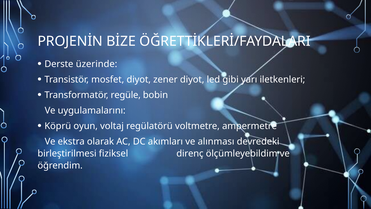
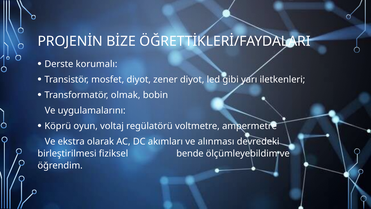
üzerinde: üzerinde -> korumalı (97, 64)
regüle: regüle -> olmak (126, 95)
direnç: direnç -> bende (190, 153)
